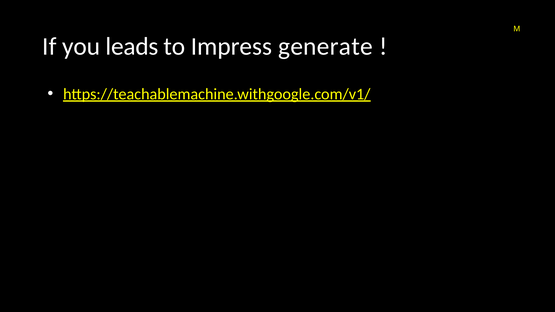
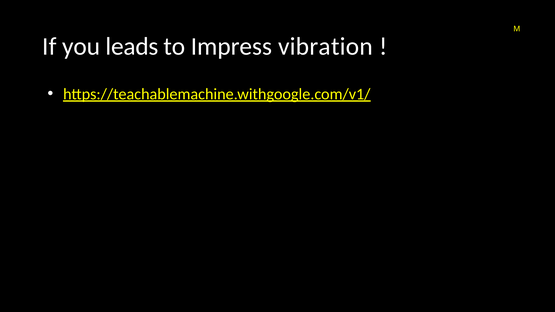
generate: generate -> vibration (325, 47)
